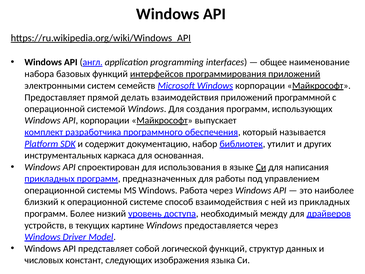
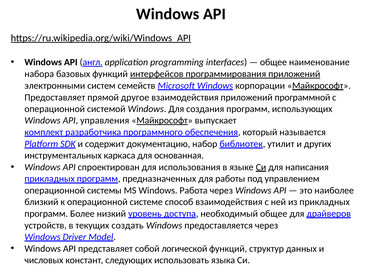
делать: делать -> другое (135, 97)
API корпорации: корпорации -> управления (105, 120)
необходимый между: между -> общее (274, 213)
картине: картине -> создать (128, 225)
изображения: изображения -> использовать (182, 260)
